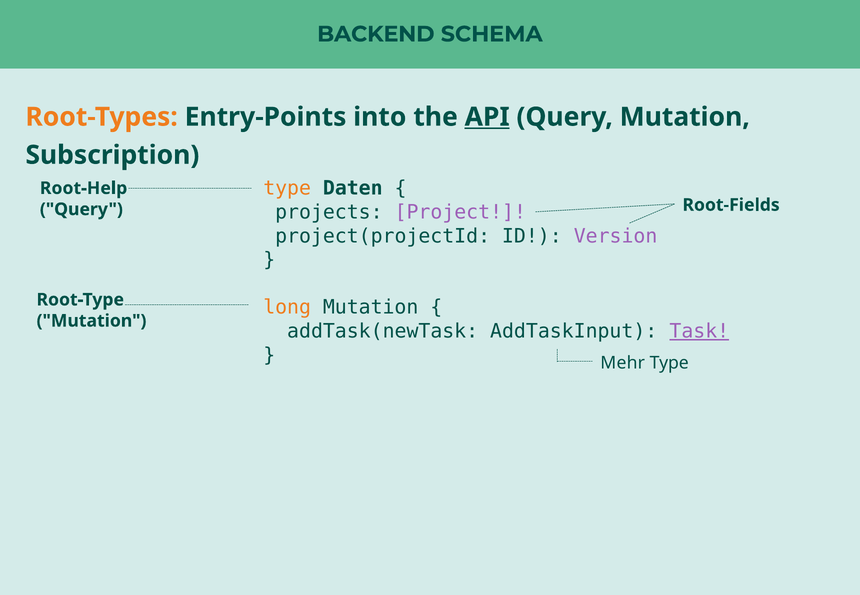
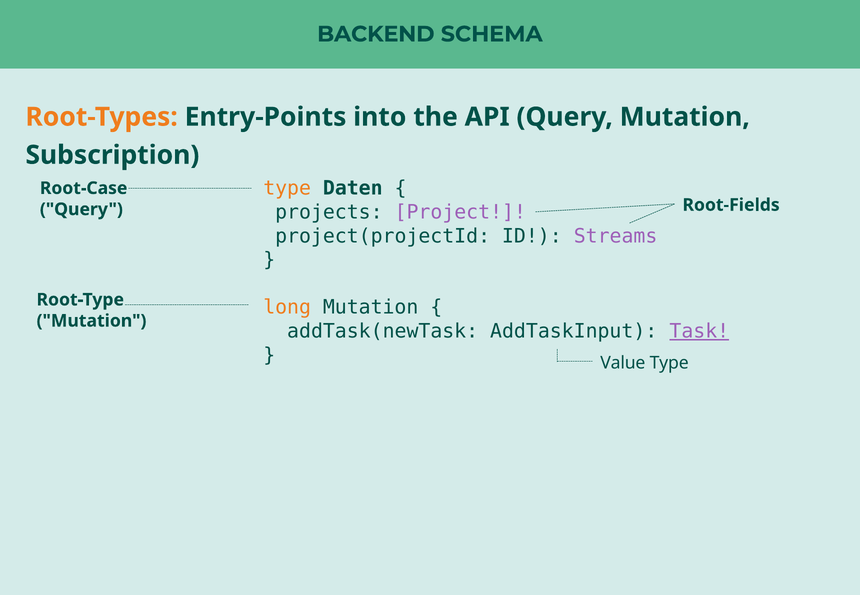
API underline: present -> none (487, 117)
Root-Help: Root-Help -> Root-Case (84, 188)
Version: Version -> Streams (616, 236)
Mehr: Mehr -> Value (623, 363)
